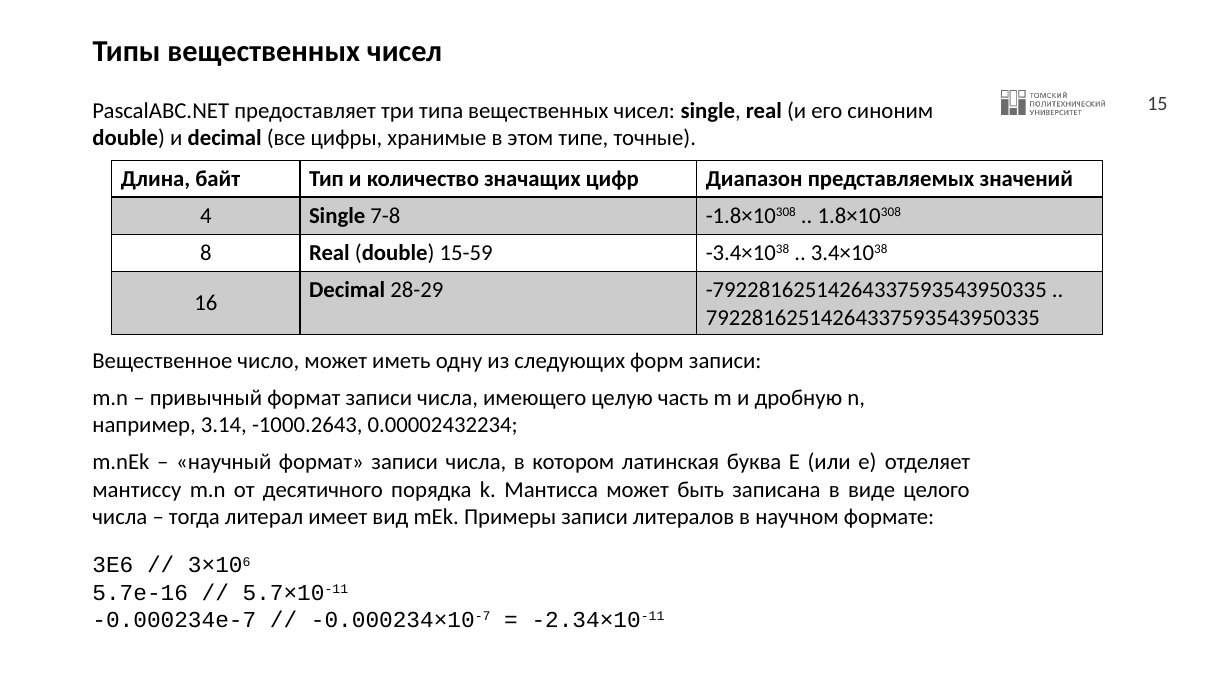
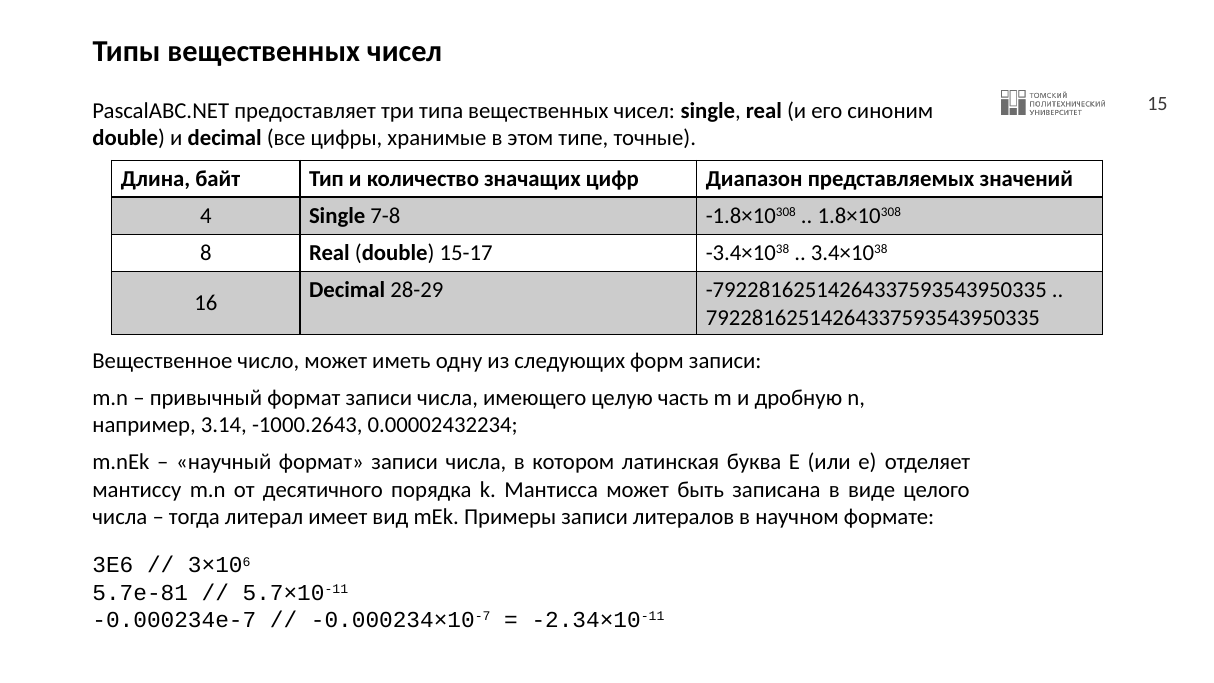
15-59: 15-59 -> 15-17 (466, 253)
5.7e-16: 5.7e-16 -> 5.7e-81 (140, 593)
